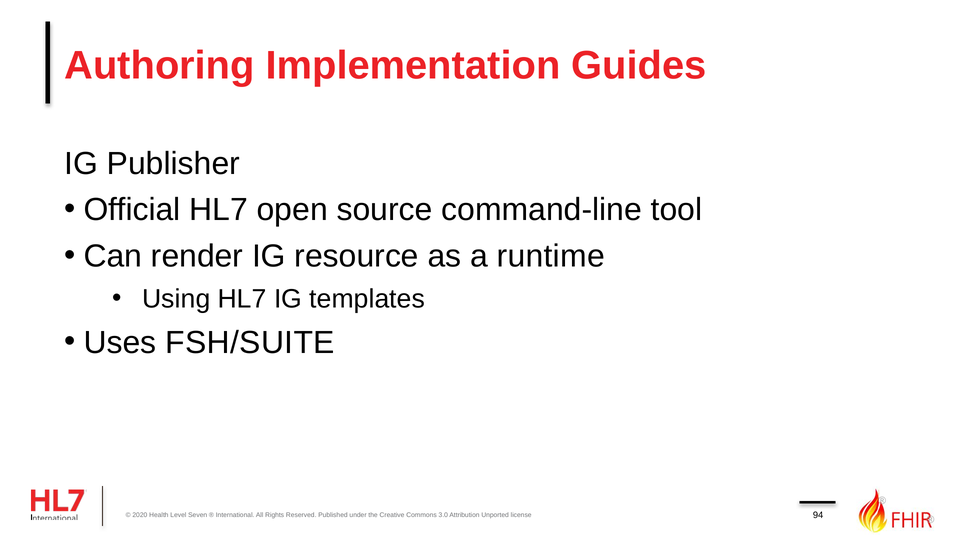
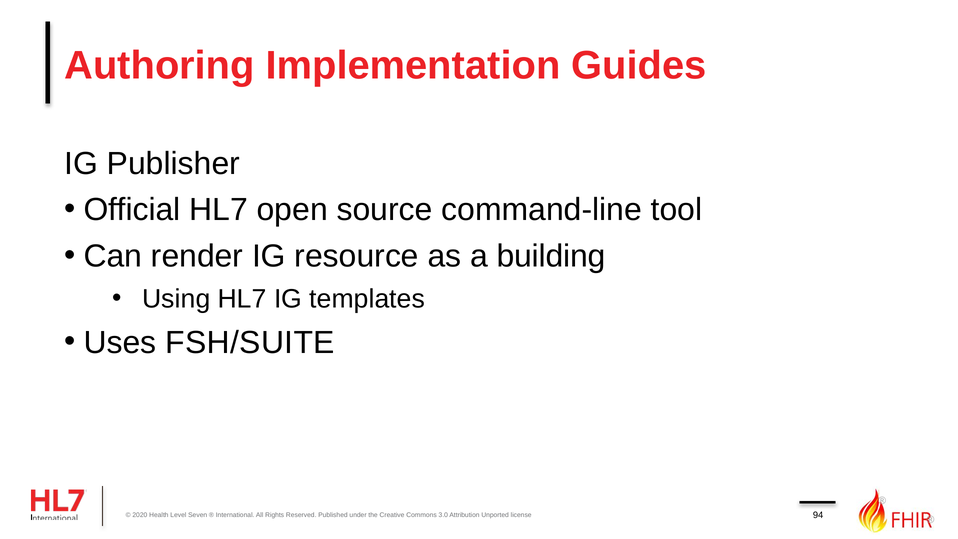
runtime: runtime -> building (551, 256)
